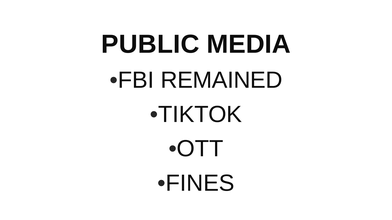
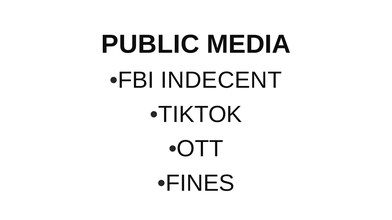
REMAINED: REMAINED -> INDECENT (221, 80)
